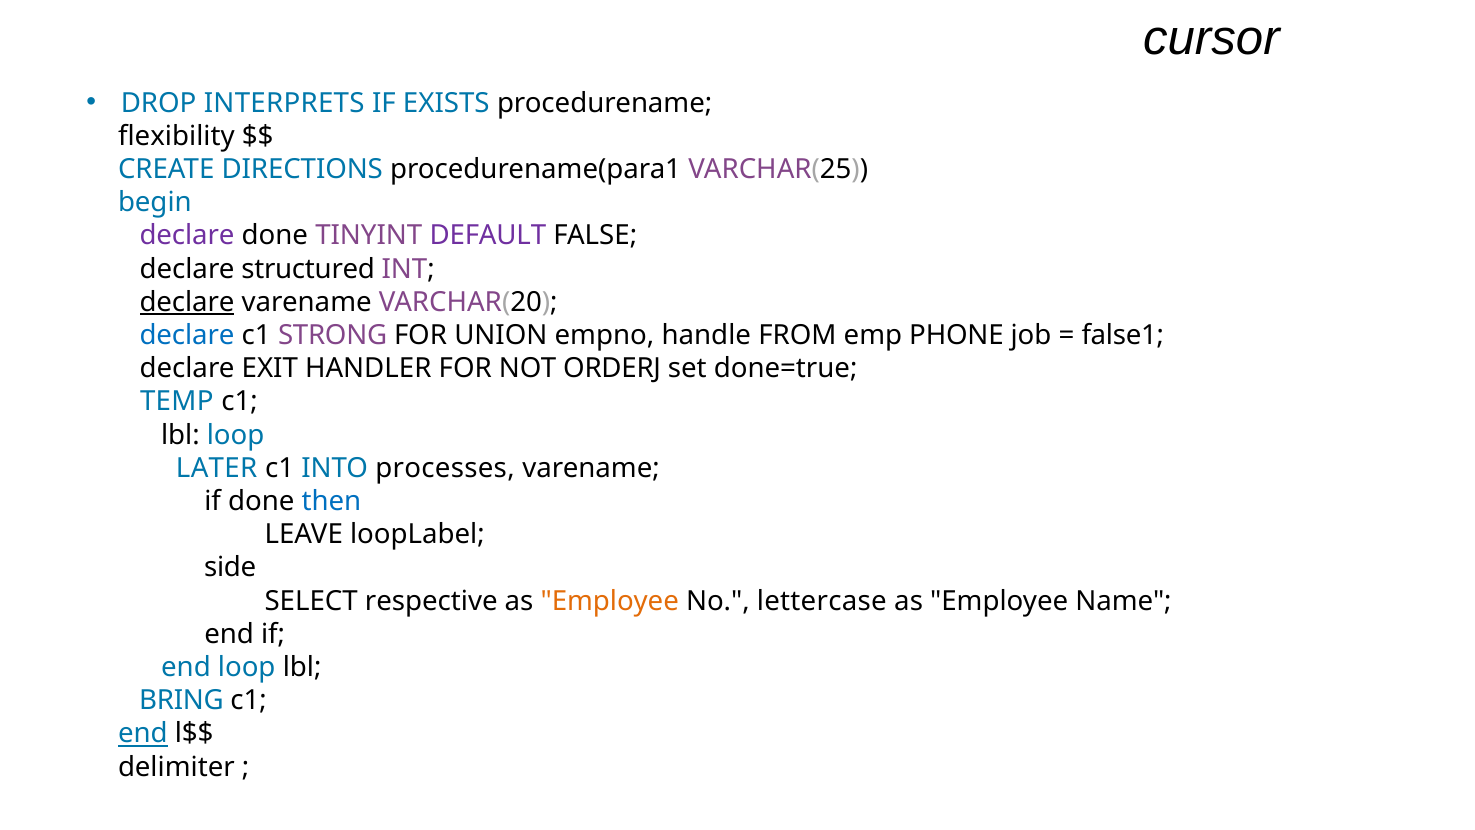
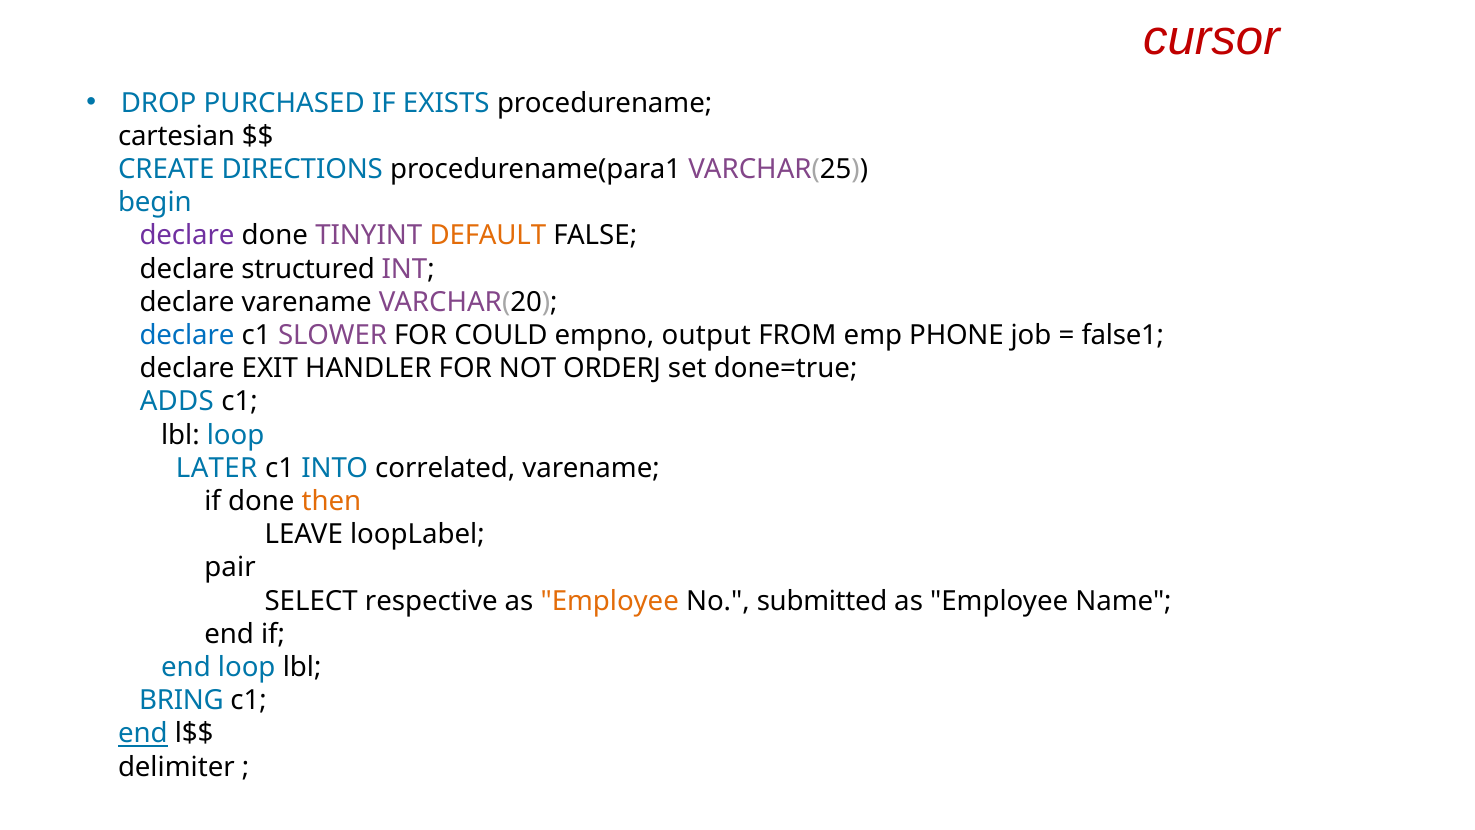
cursor colour: black -> red (1211, 38)
INTERPRETS: INTERPRETS -> PURCHASED (284, 103)
flexibility: flexibility -> cartesian (176, 136)
DEFAULT colour: purple -> orange (488, 236)
declare underline: present -> none (187, 302)
STRONG: STRONG -> SLOWER (333, 335)
UNION: UNION -> COULD (501, 335)
handle: handle -> output (706, 335)
TEMP: TEMP -> ADDS (177, 402)
processes: processes -> correlated (445, 468)
then colour: blue -> orange (331, 501)
side: side -> pair (230, 568)
lettercase: lettercase -> submitted (822, 601)
